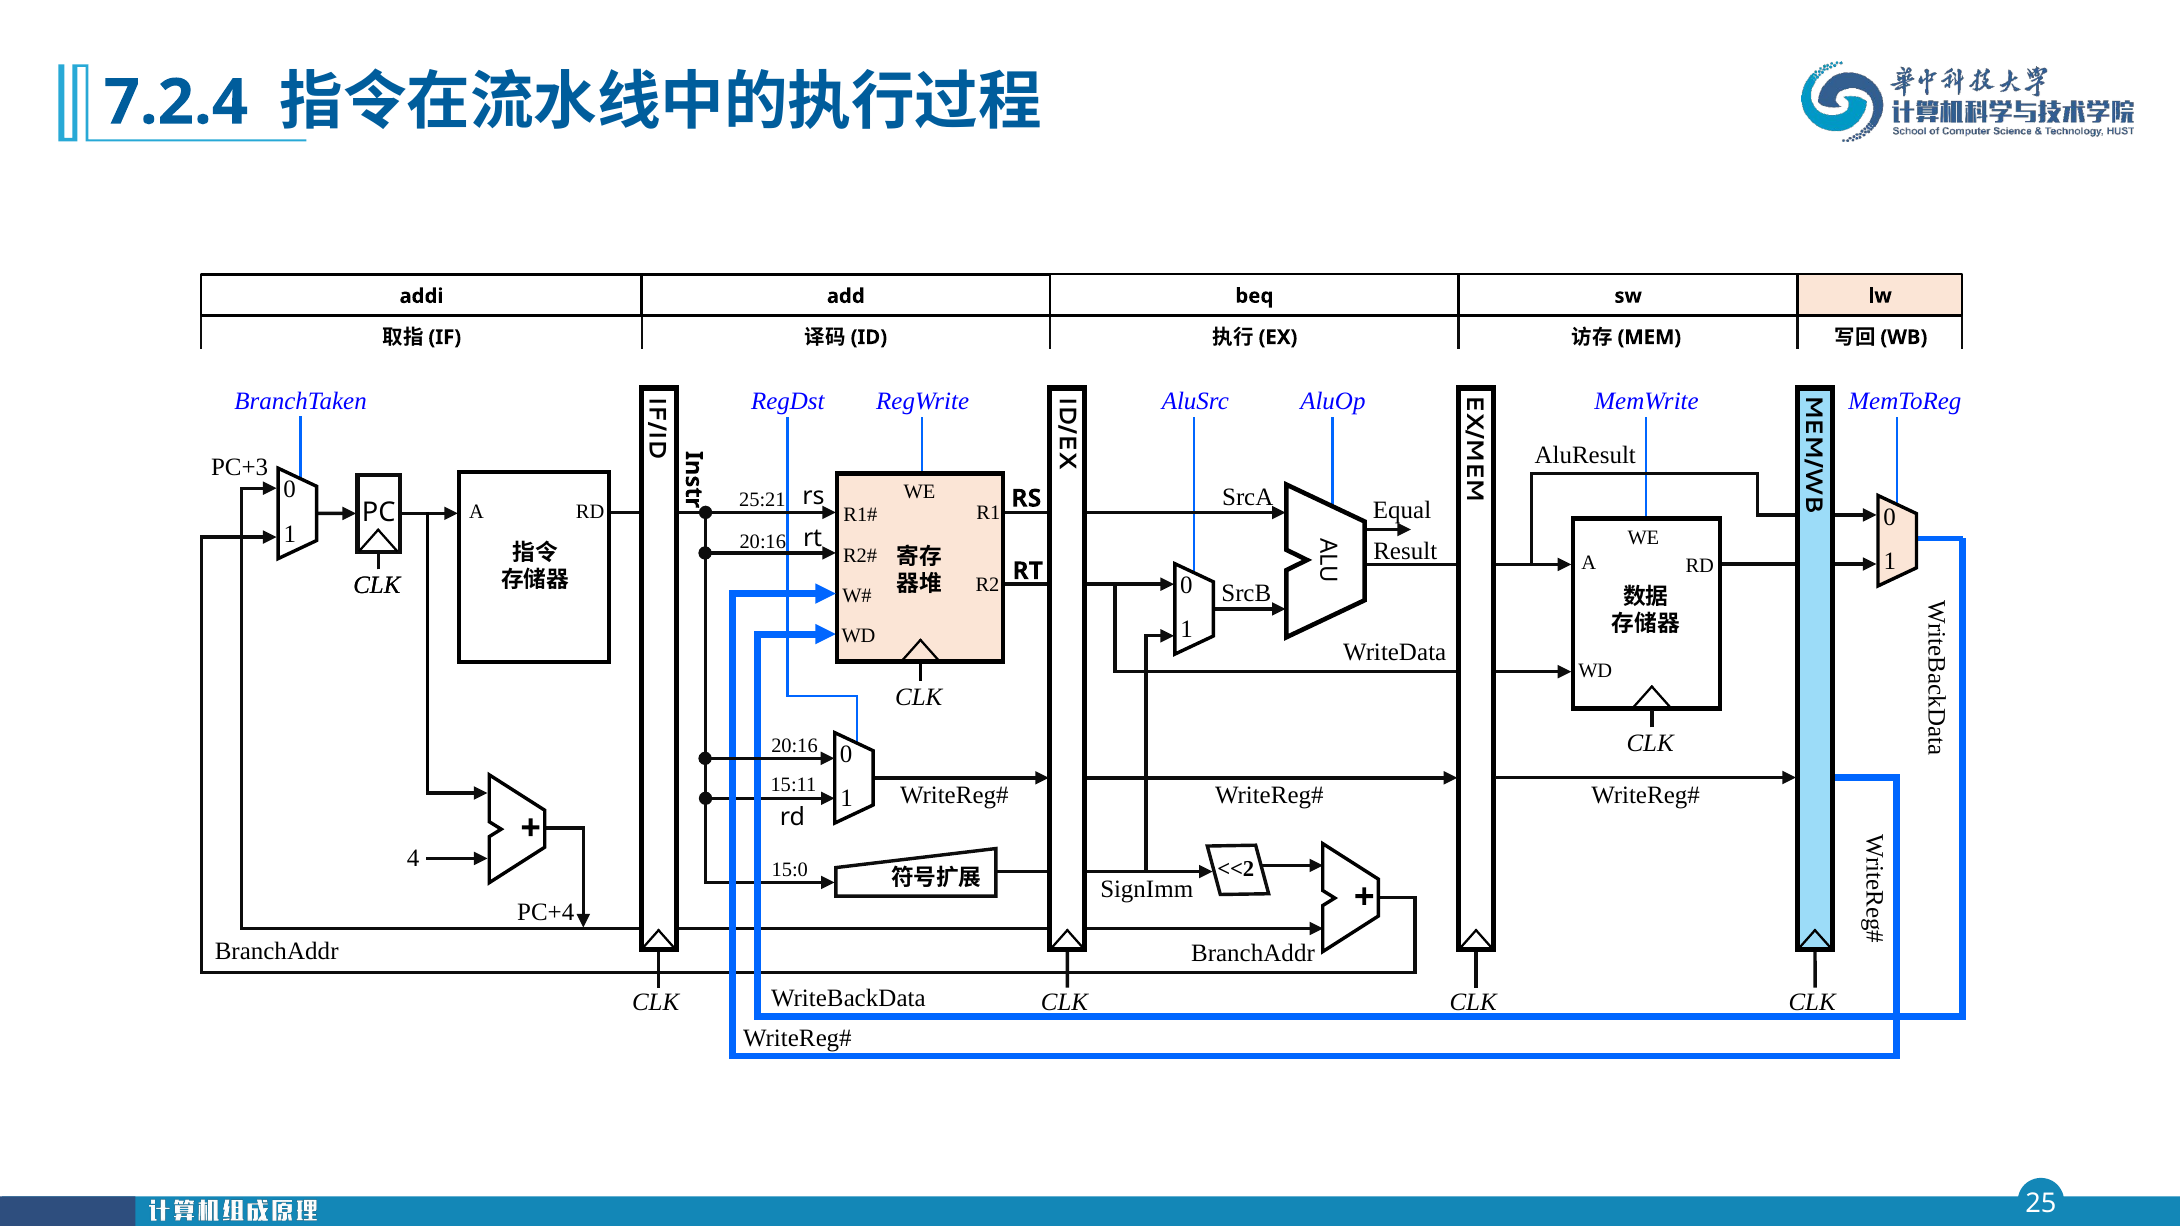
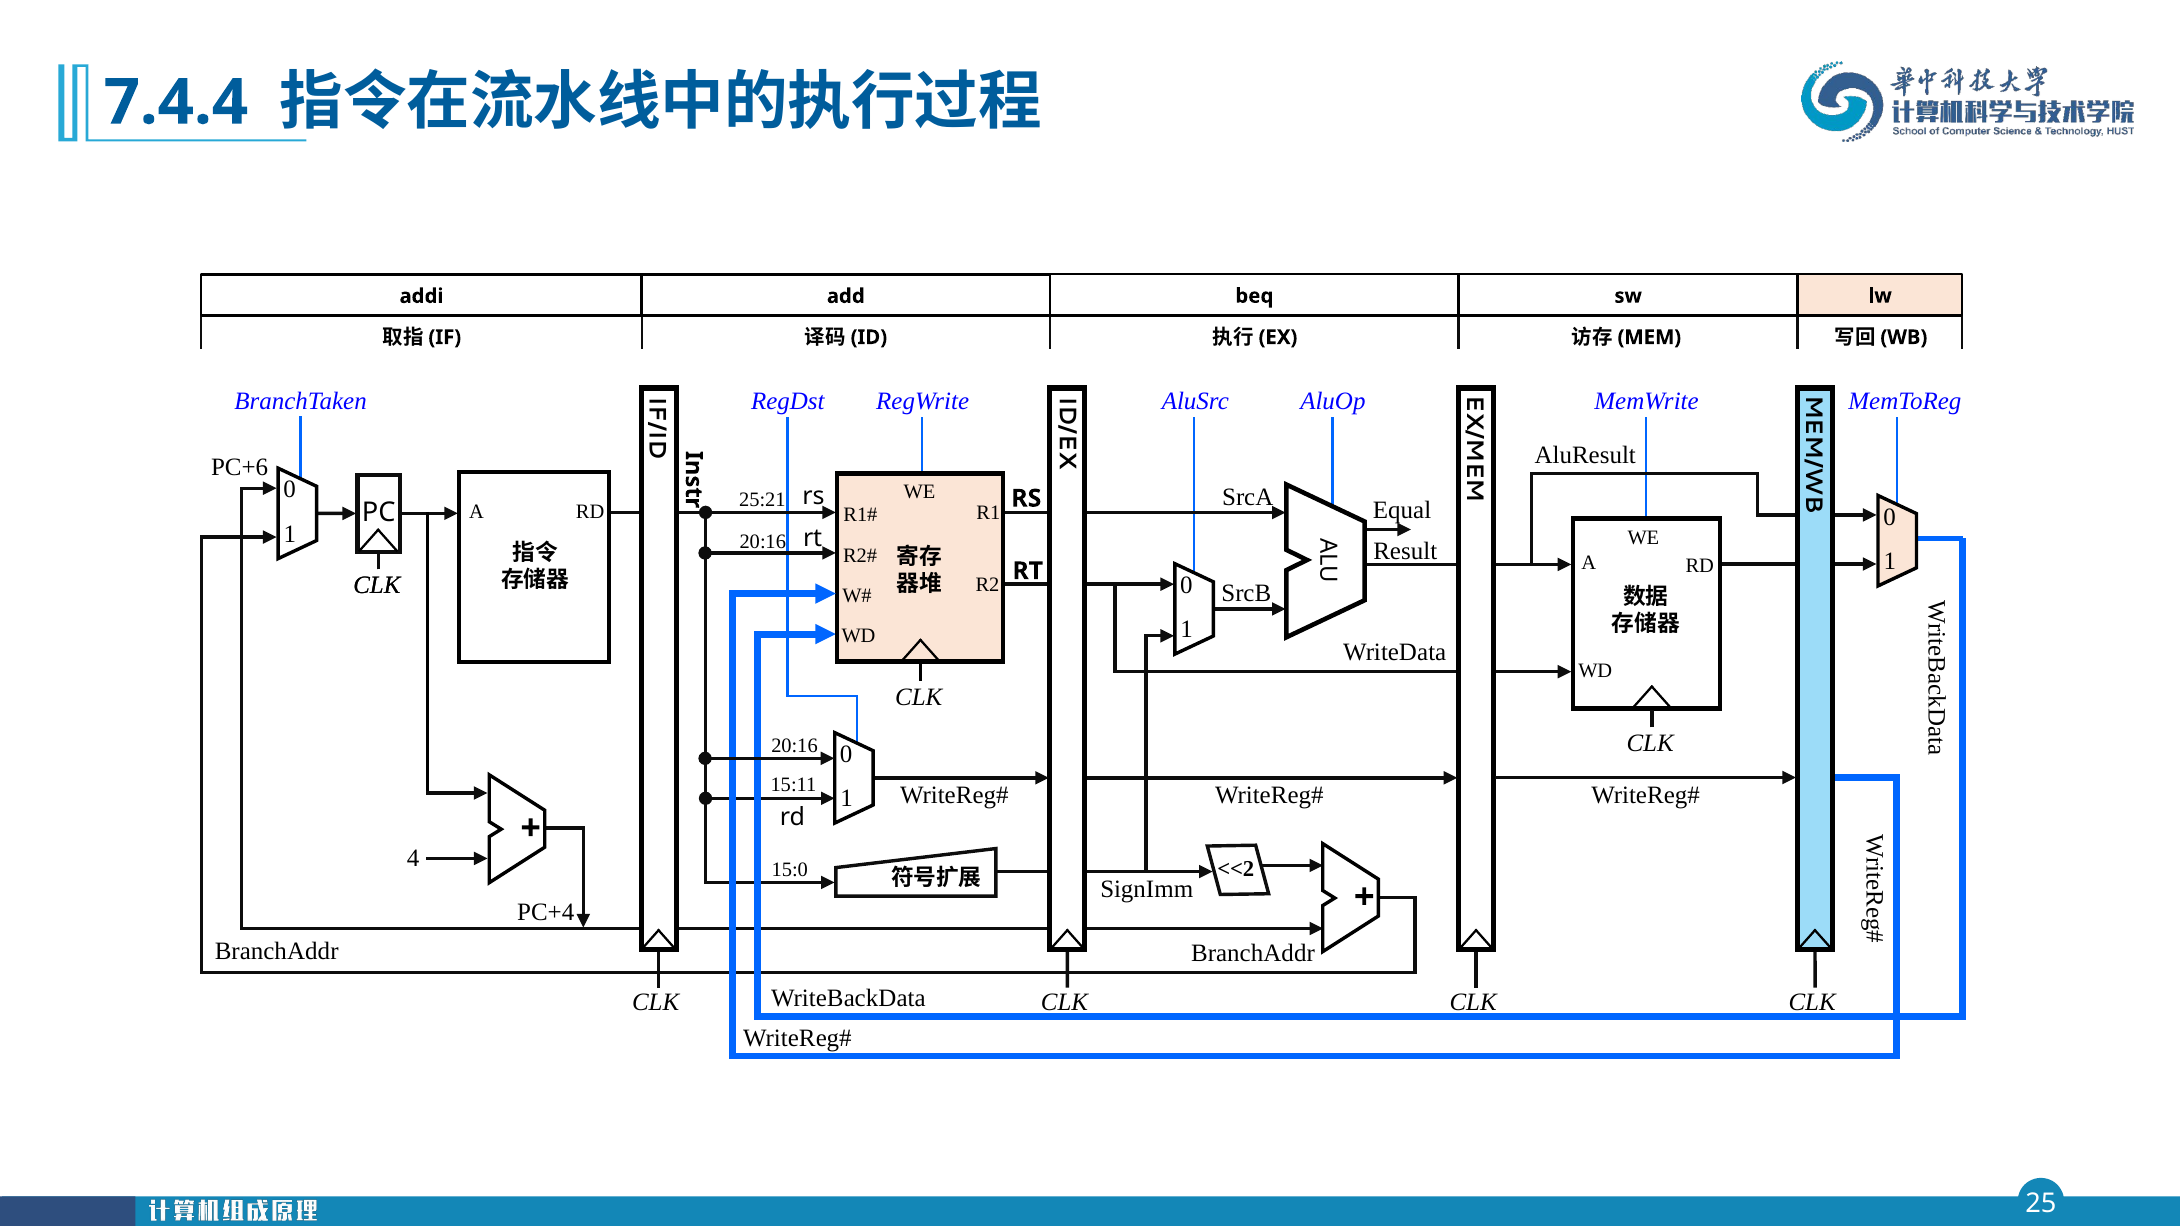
7.2.4: 7.2.4 -> 7.4.4 (176, 103)
PC+3: PC+3 -> PC+6 (240, 468)
